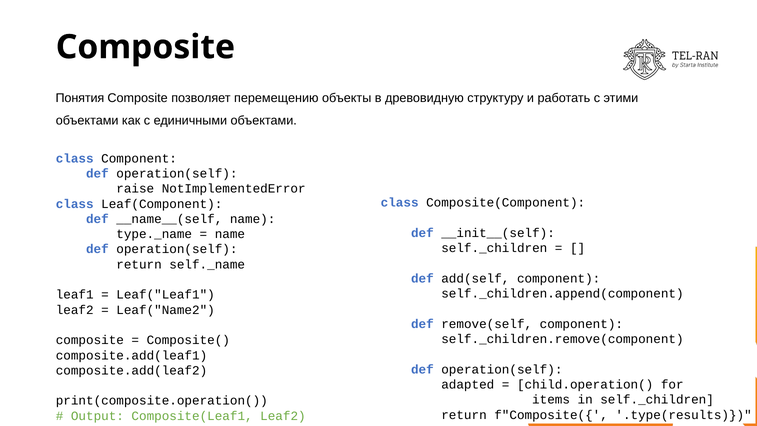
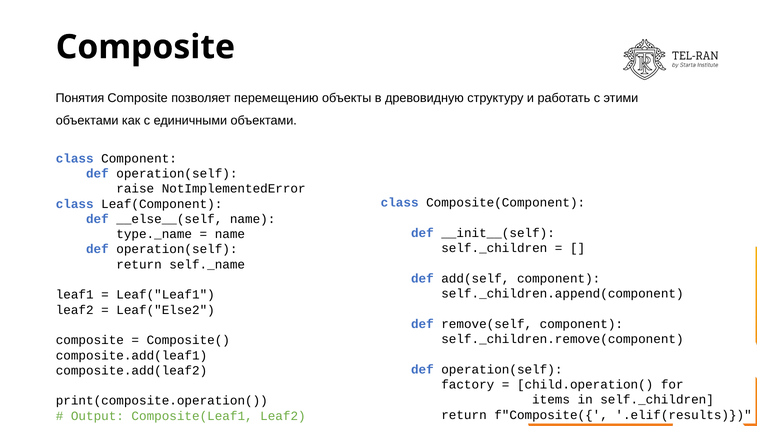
__name__(self: __name__(self -> __else__(self (169, 219)
Leaf("Name2: Leaf("Name2 -> Leaf("Else2 (166, 310)
adapted: adapted -> factory (468, 384)
.type(results: .type(results -> .elif(results (684, 415)
